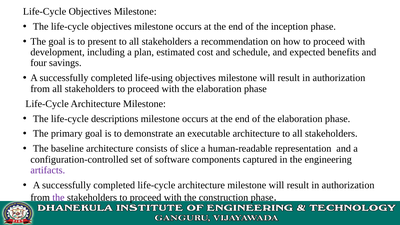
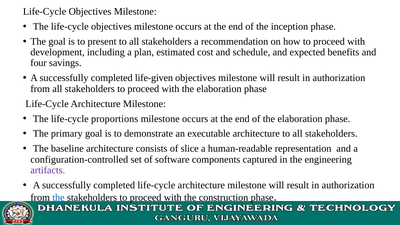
life-using: life-using -> life-given (154, 78)
descriptions: descriptions -> proportions (115, 119)
the colour: purple -> blue (58, 197)
